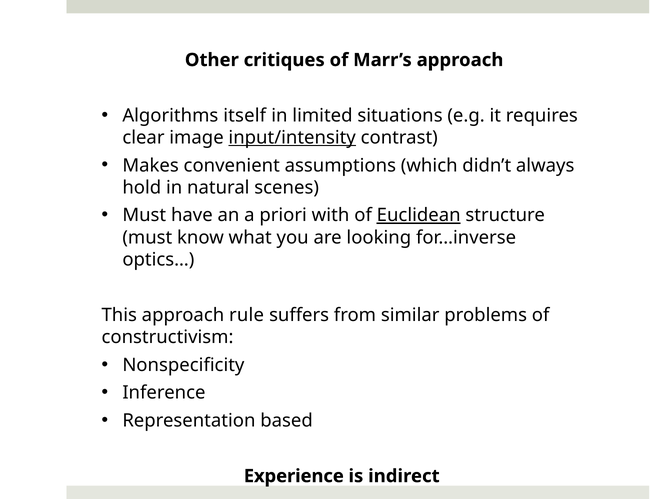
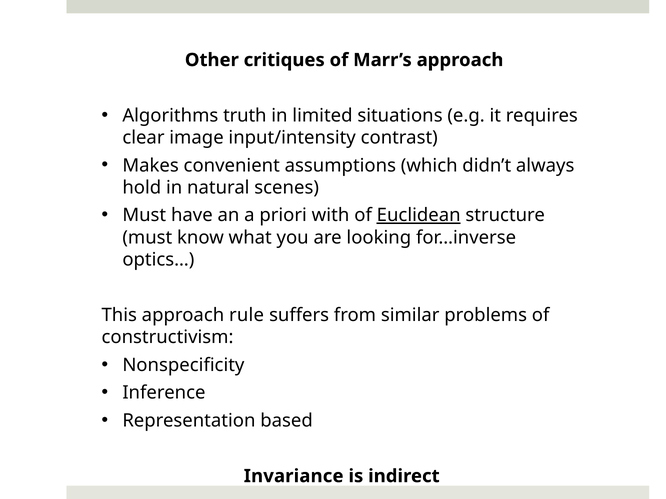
itself: itself -> truth (245, 116)
input/intensity underline: present -> none (292, 138)
Experience: Experience -> Invariance (294, 477)
